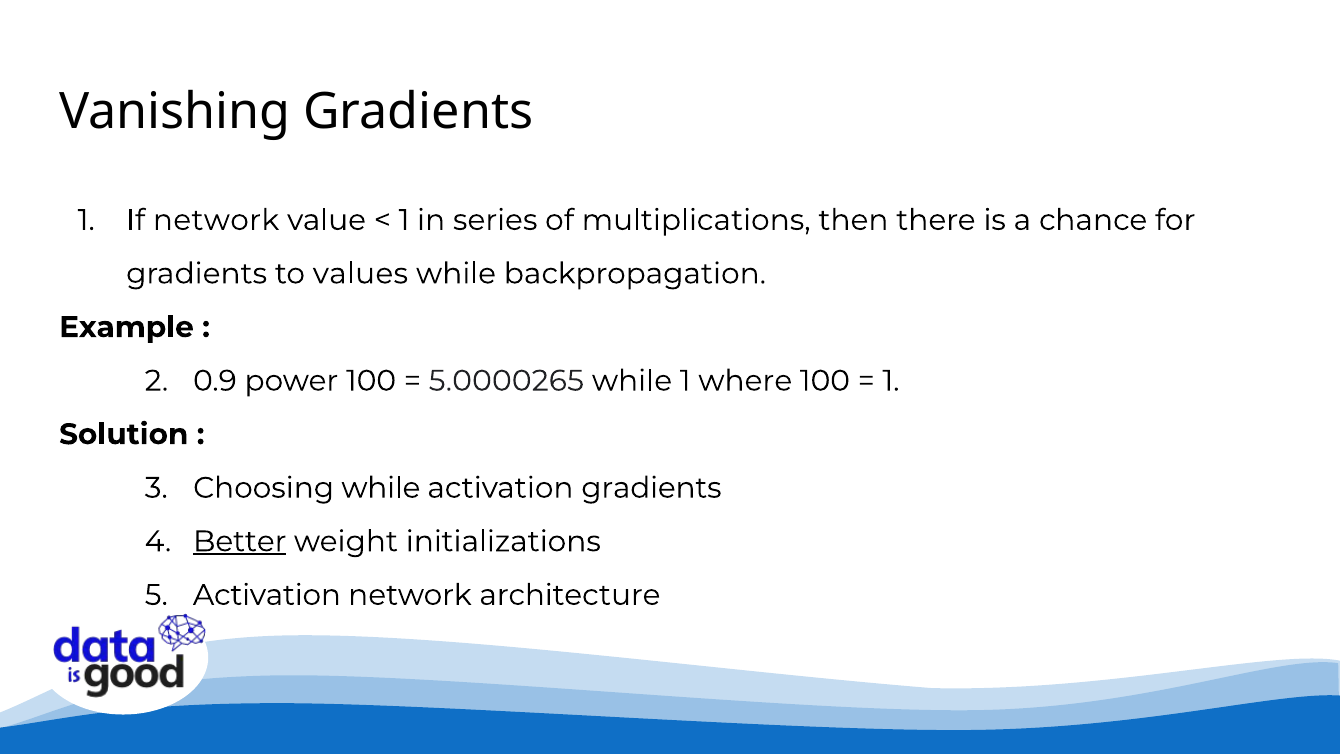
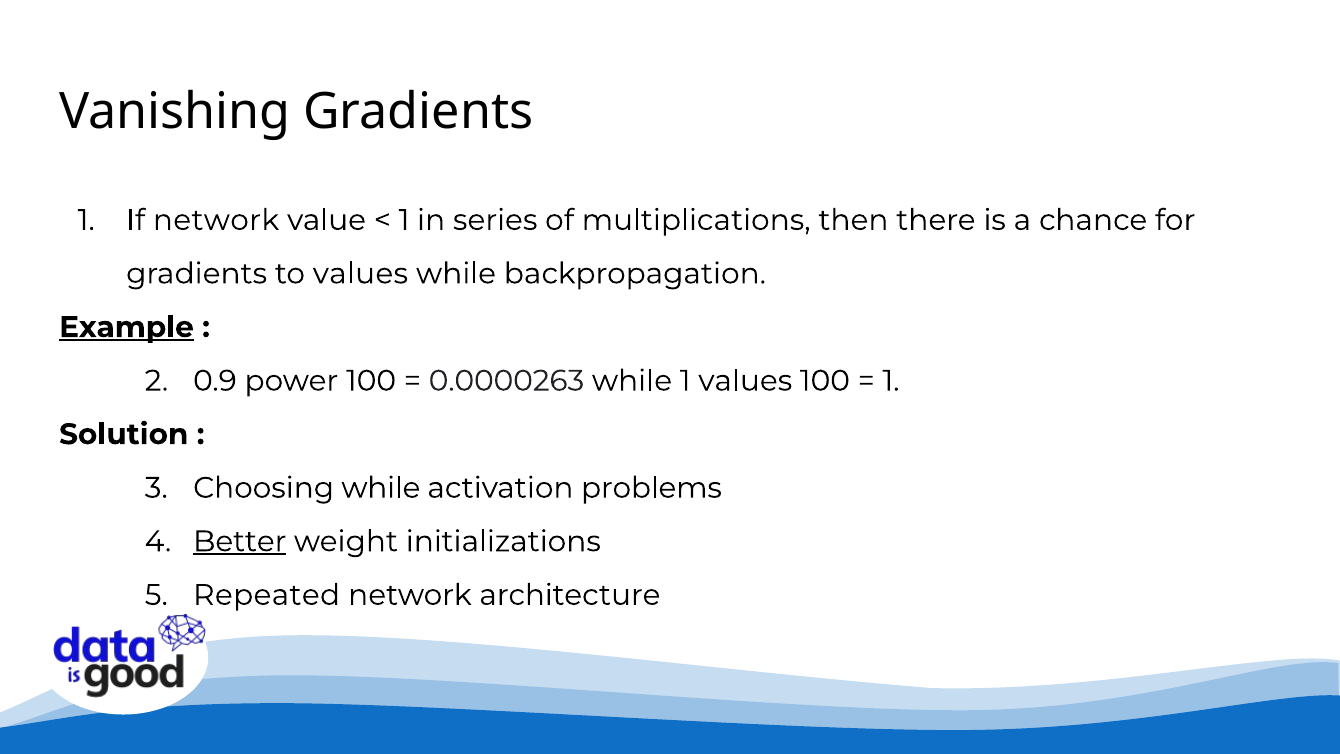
Example underline: none -> present (126, 327)
5.0000265: 5.0000265 -> 0.0000263 (506, 381)
1 where: where -> values (745, 381)
activation gradients: gradients -> problems (651, 488)
Activation: Activation -> Repeated (267, 595)
